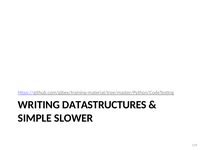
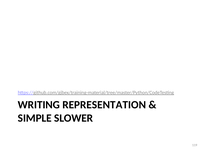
DATASTRUCTURES: DATASTRUCTURES -> REPRESENTATION (104, 105)
